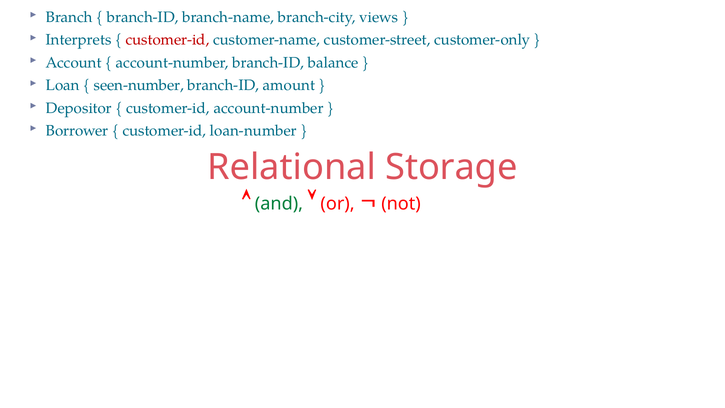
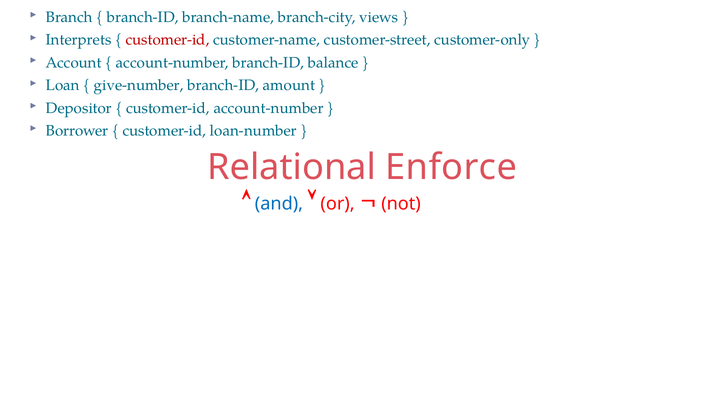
seen-number: seen-number -> give-number (139, 85)
Storage: Storage -> Enforce (451, 167)
and colour: green -> blue (279, 204)
